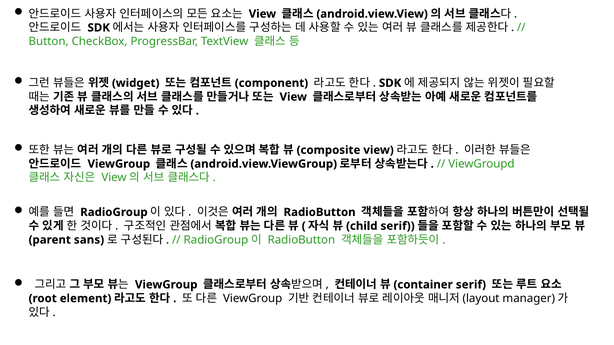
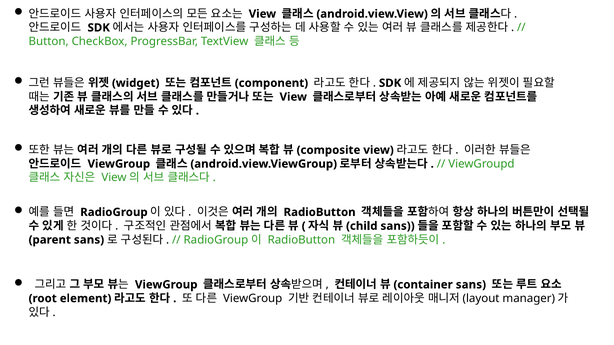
serif: serif -> sans (398, 226)
serif: serif -> sans (471, 285)
